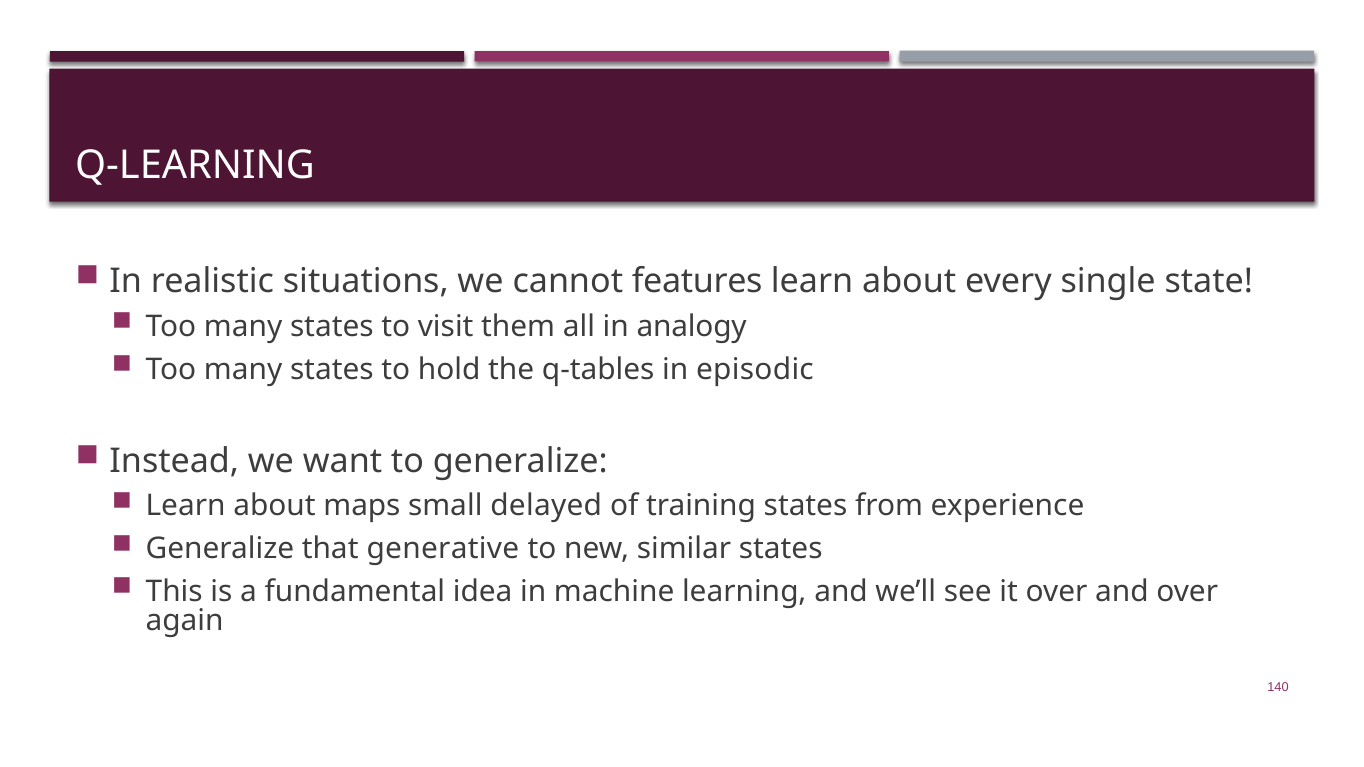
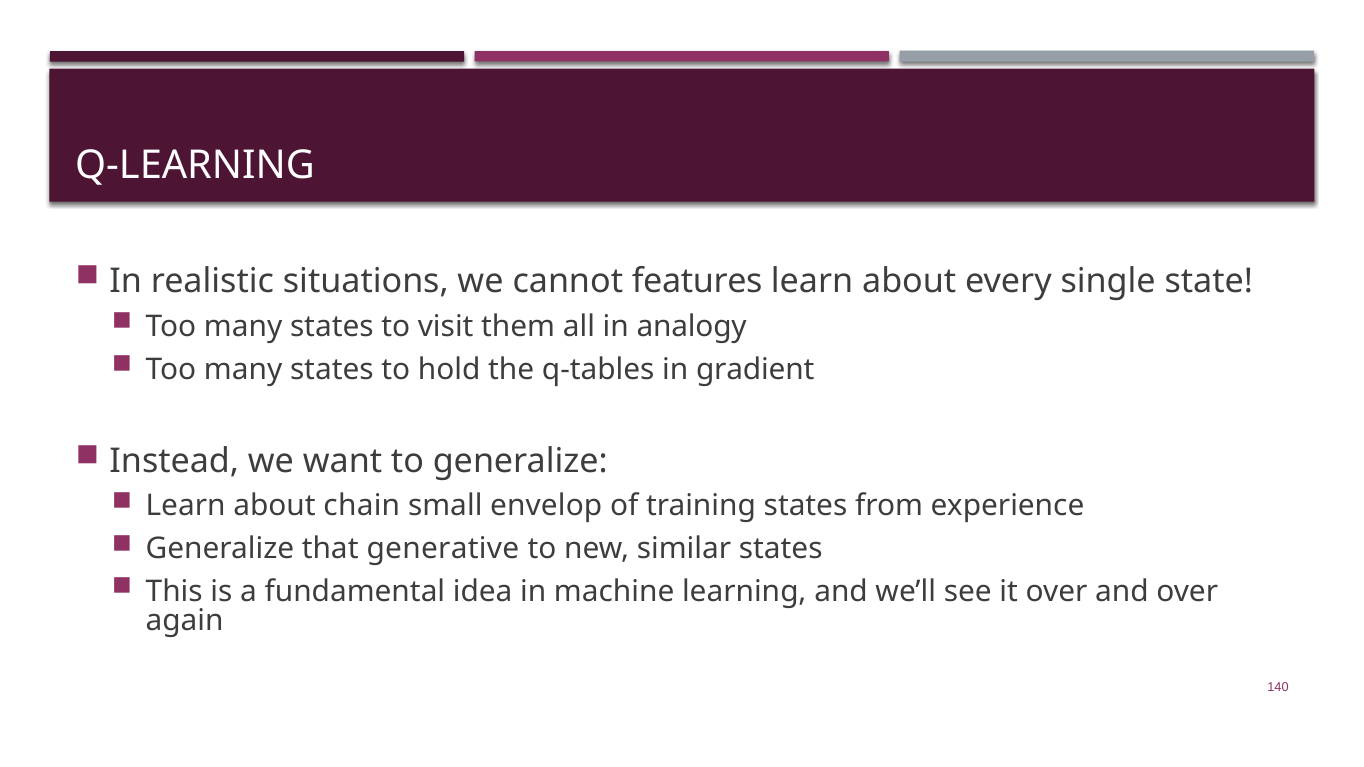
episodic: episodic -> gradient (755, 369)
maps: maps -> chain (362, 506)
delayed: delayed -> envelop (546, 506)
